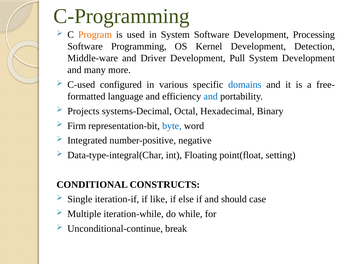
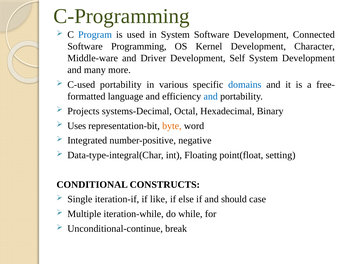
Program colour: orange -> blue (95, 35)
Processing: Processing -> Connected (314, 35)
Detection: Detection -> Character (315, 46)
Pull: Pull -> Self (237, 58)
C-used configured: configured -> portability (121, 85)
Firm: Firm -> Uses (77, 126)
byte colour: blue -> orange (172, 126)
